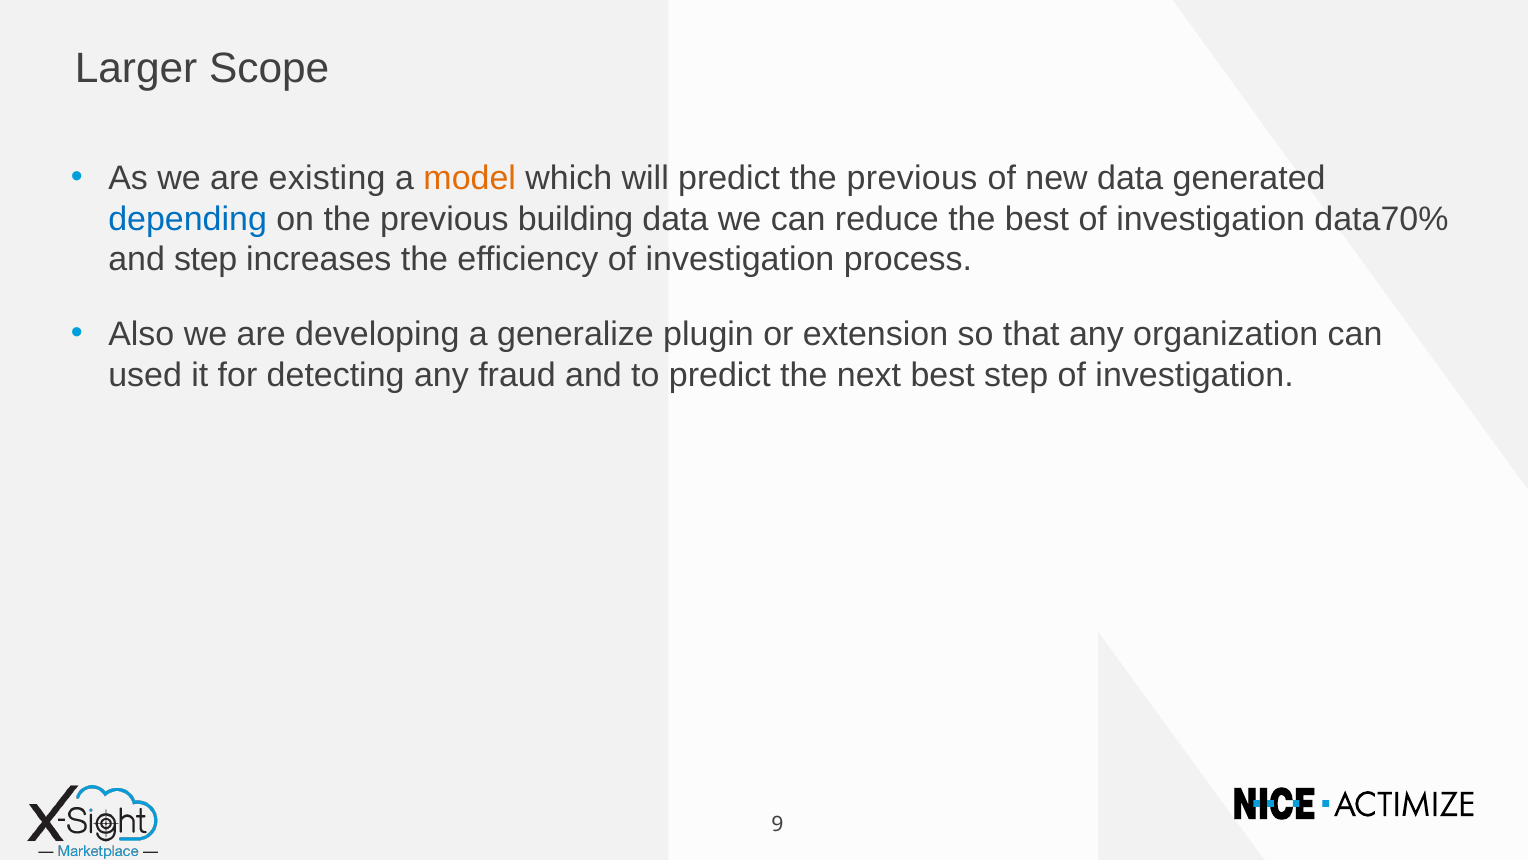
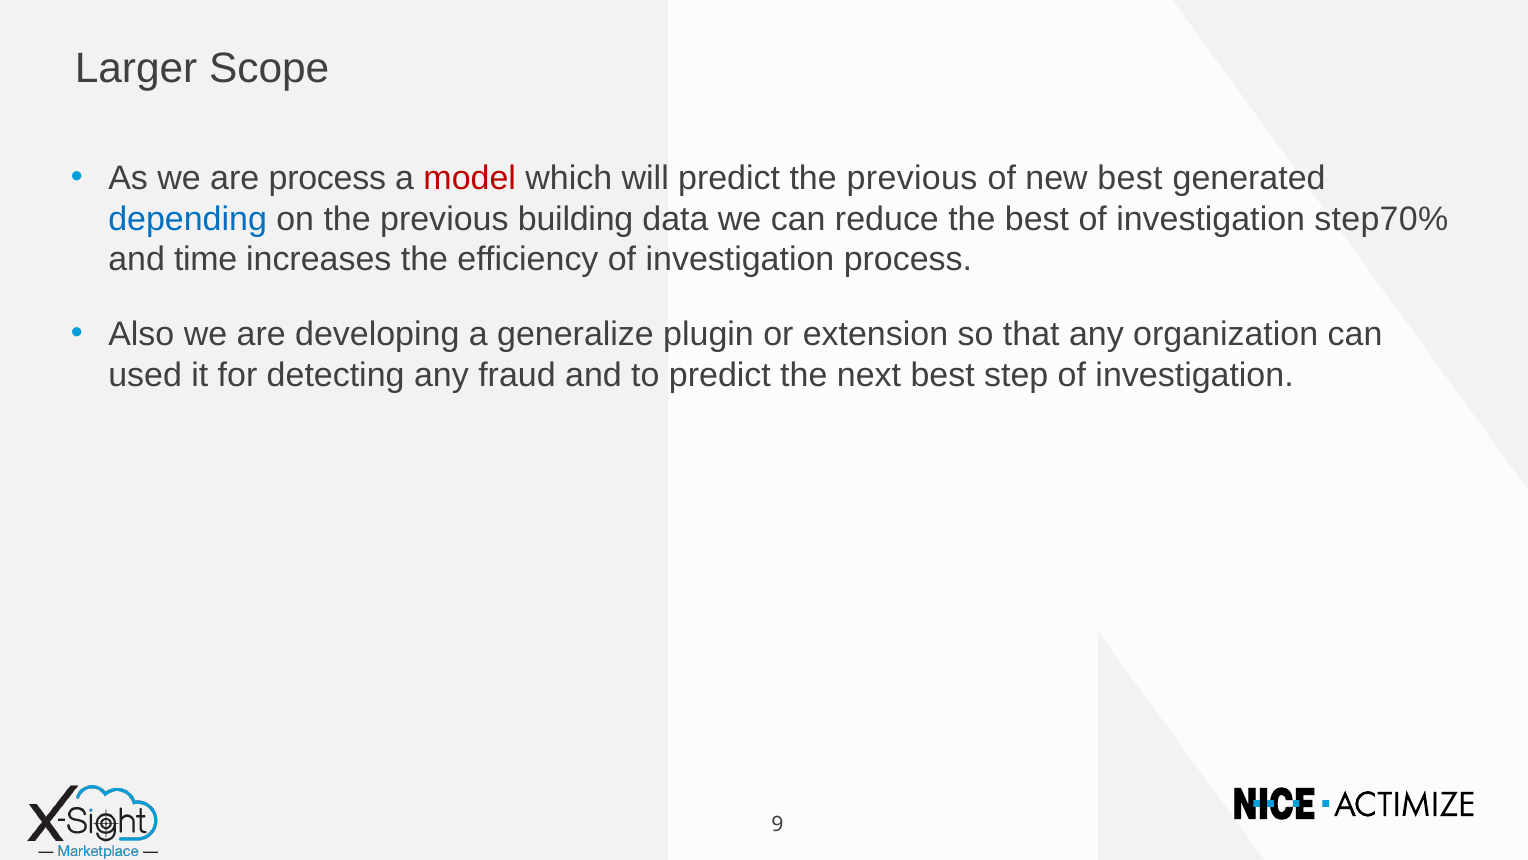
are existing: existing -> process (327, 178)
model colour: orange -> red (470, 178)
new data: data -> best (1130, 178)
data70%: data70% -> step70% (1381, 219)
and step: step -> time (206, 260)
